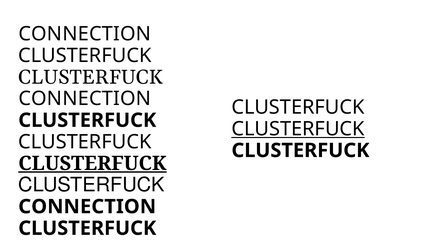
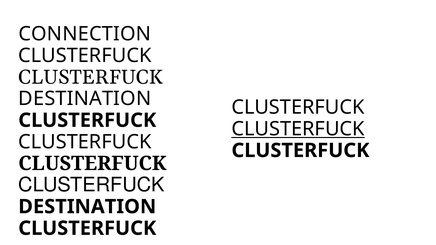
CONNECTION: CONNECTION -> DESTINATION (85, 99)
CLUSTERFUCK underline: present -> none (92, 164)
CONNECTION: CONNECTION -> DESTINATION (87, 207)
